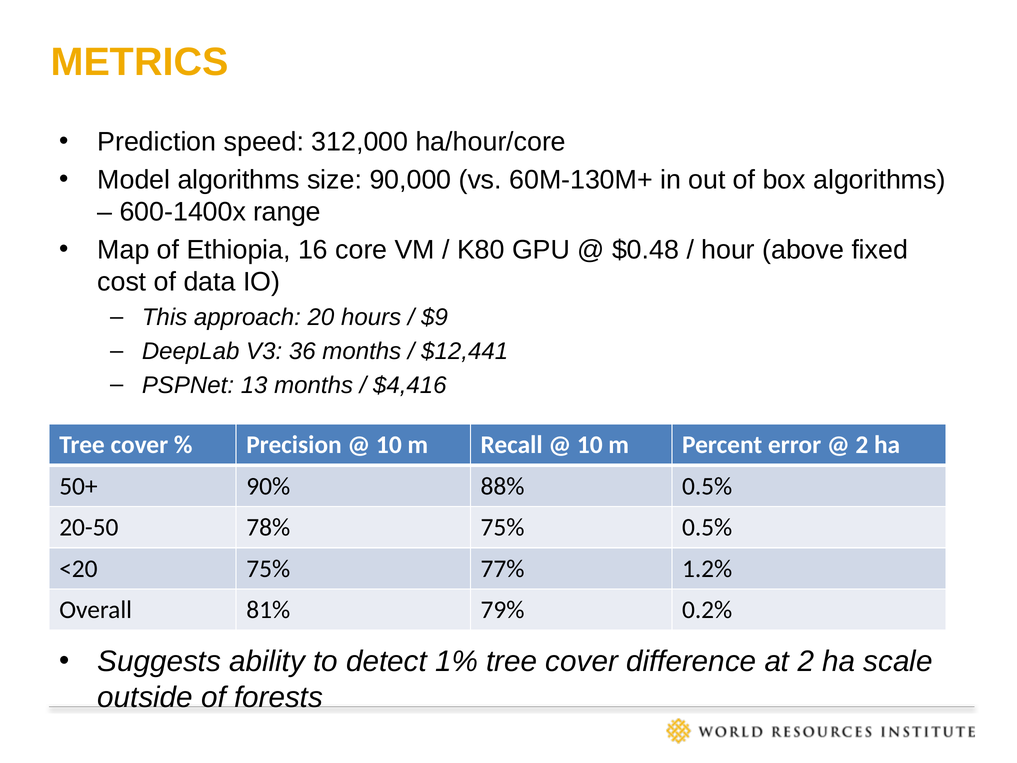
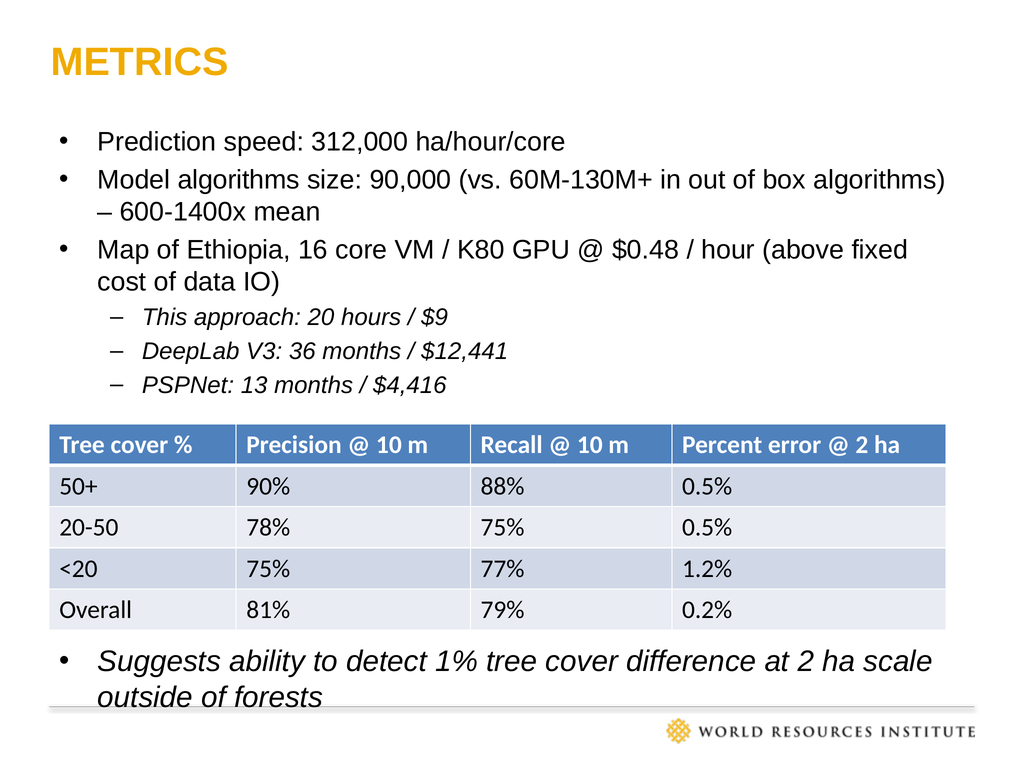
range: range -> mean (287, 212)
